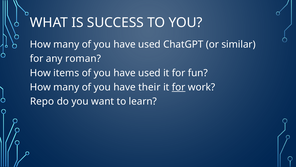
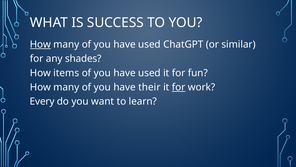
How underline: none -> present (40, 44)
roman: roman -> shades (83, 59)
Repo: Repo -> Every (42, 101)
